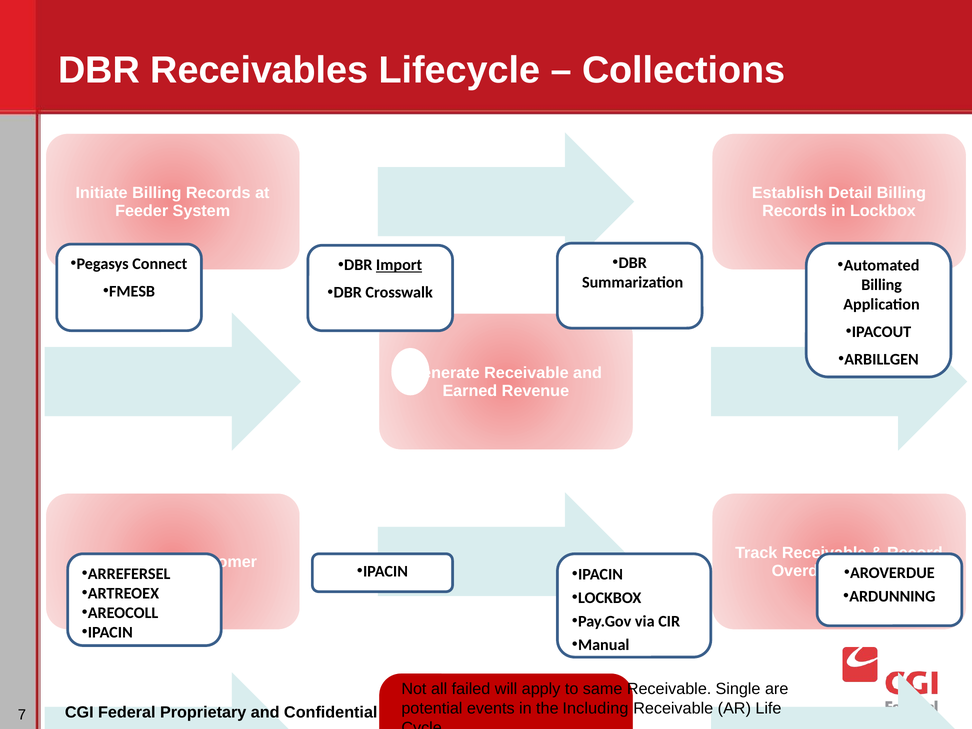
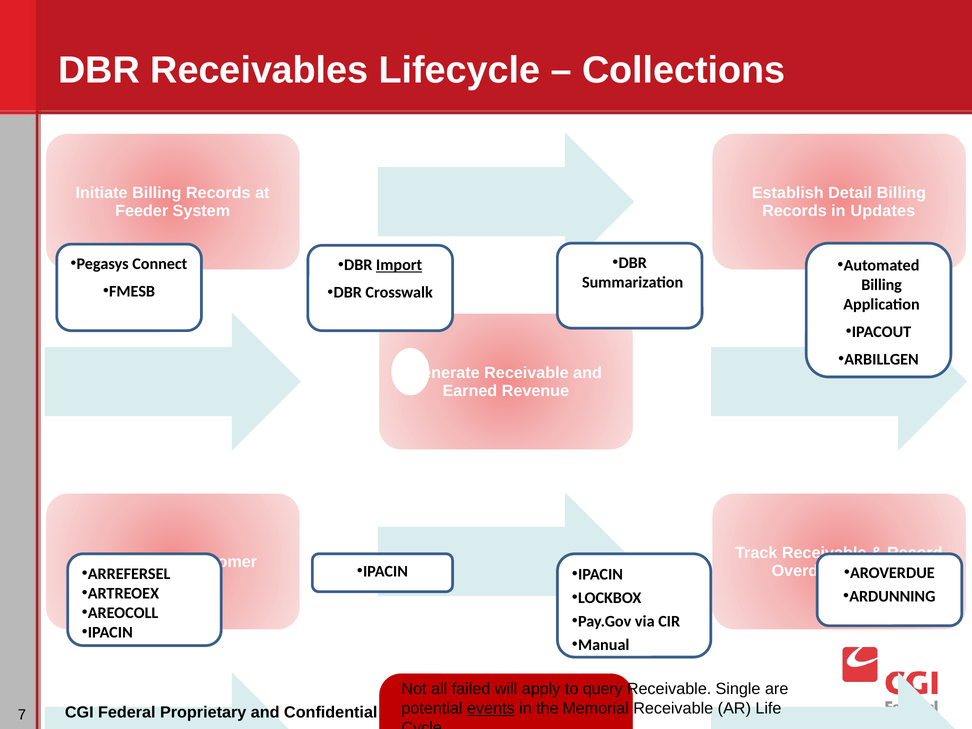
in Lockbox: Lockbox -> Updates (883, 211)
same: same -> query (603, 689)
events underline: none -> present (491, 709)
Including: Including -> Memorial (596, 709)
